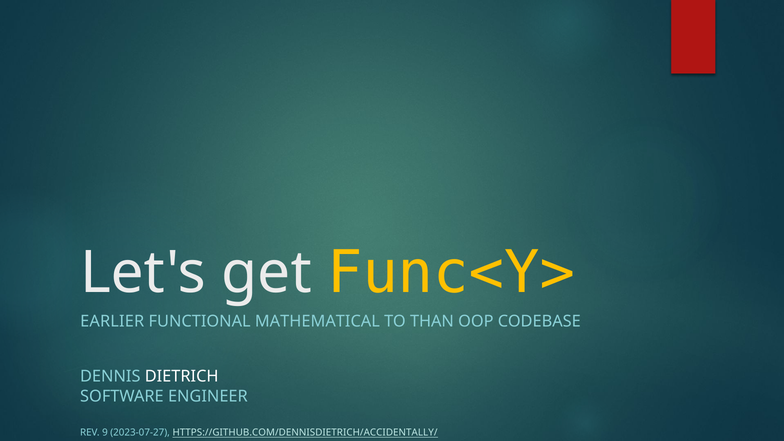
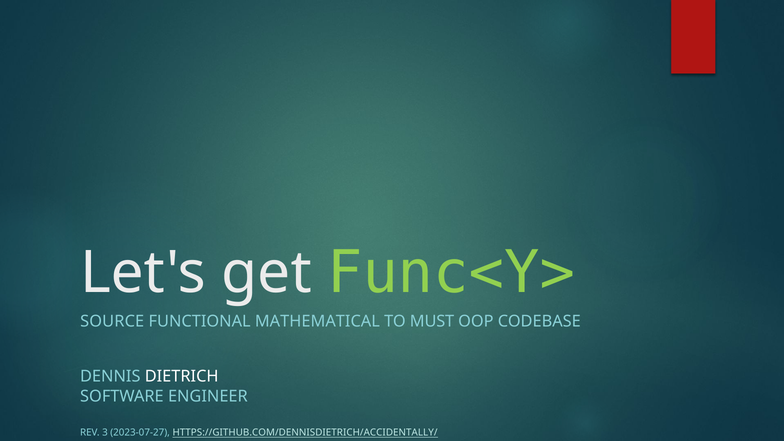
Func<Y> colour: yellow -> light green (451, 273)
EARLIER: EARLIER -> SOURCE (112, 321)
THAN: THAN -> MUST (432, 321)
9: 9 -> 3 (105, 433)
